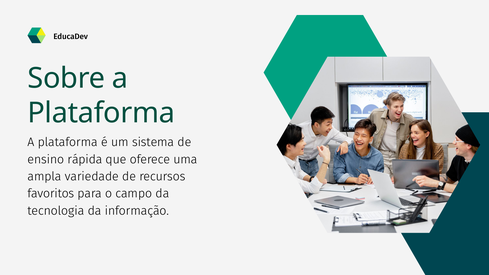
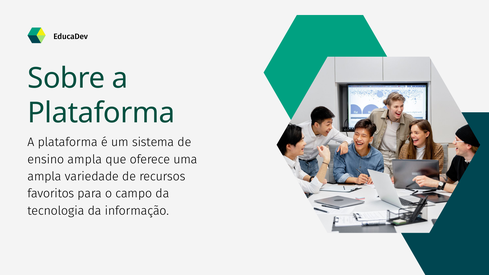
ensino rápida: rápida -> ampla (85, 159)
